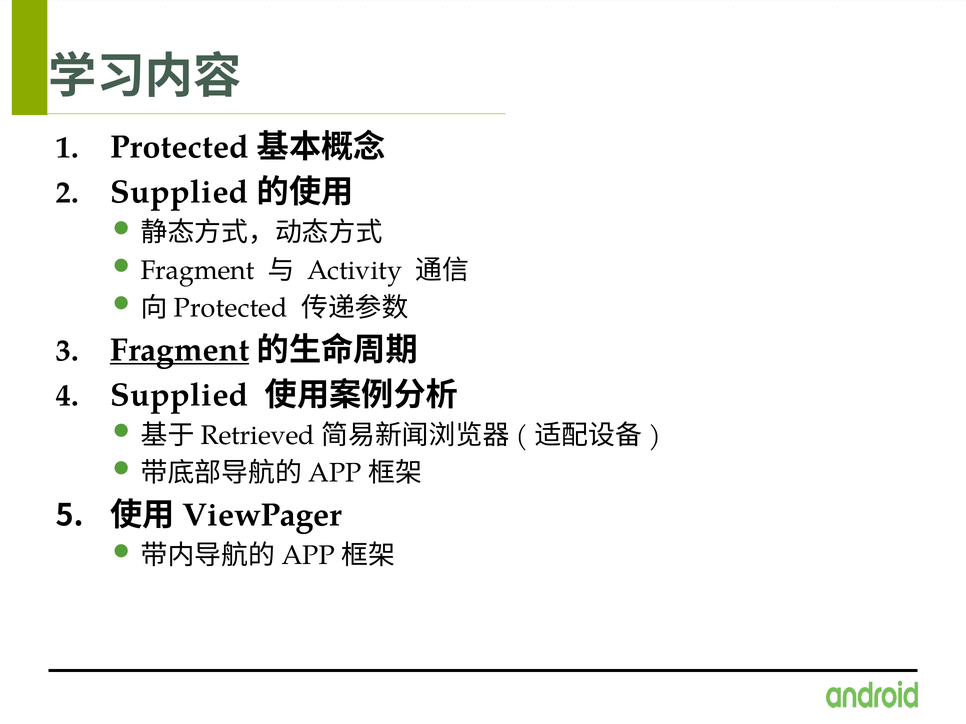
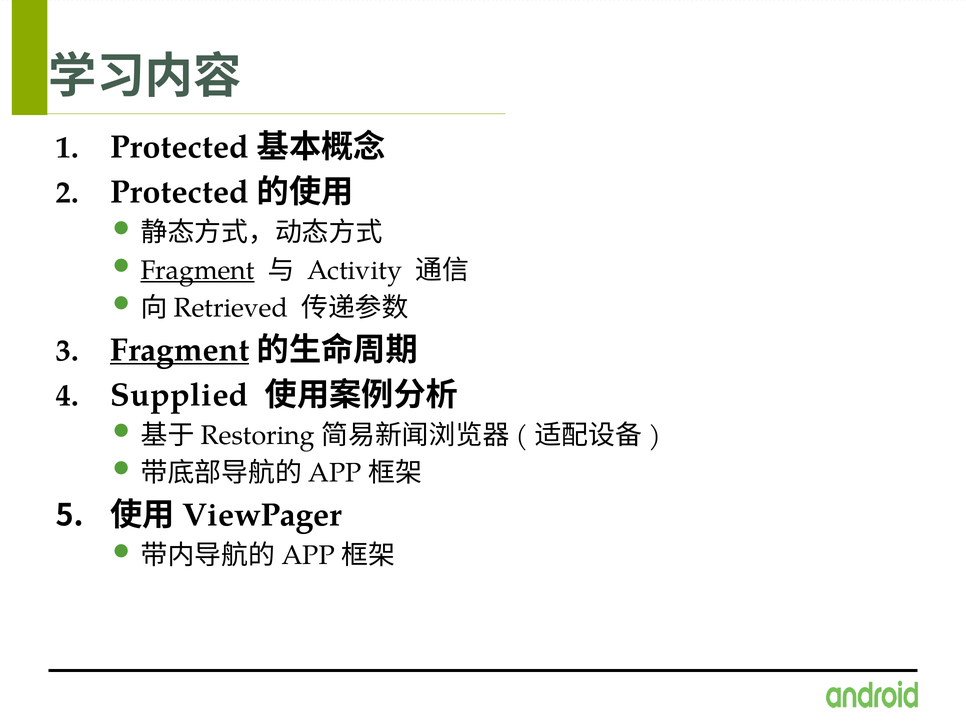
Supplied: Supplied -> Protected (180, 192)
Fragment underline: none -> present (198, 270)
Protected: Protected -> Retrieved (231, 308)
Retrieved: Retrieved -> Restoring (258, 436)
